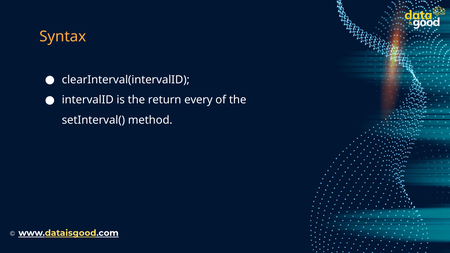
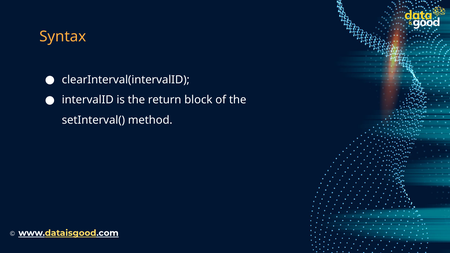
every: every -> block (198, 100)
